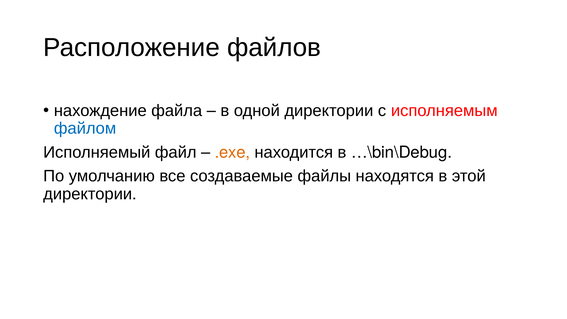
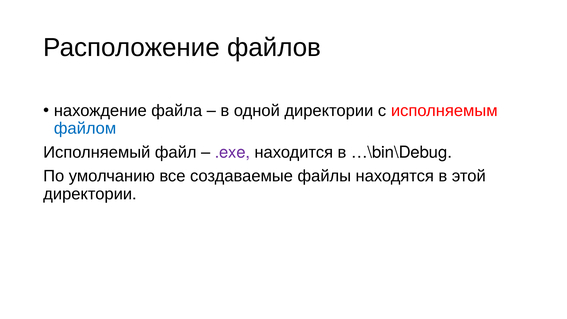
.exe colour: orange -> purple (232, 152)
